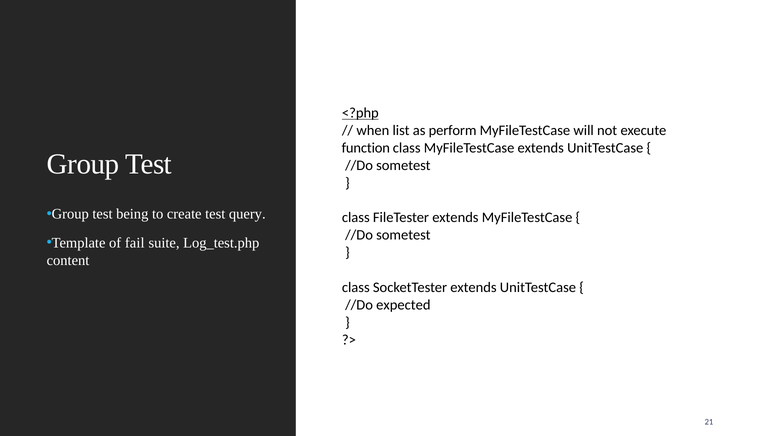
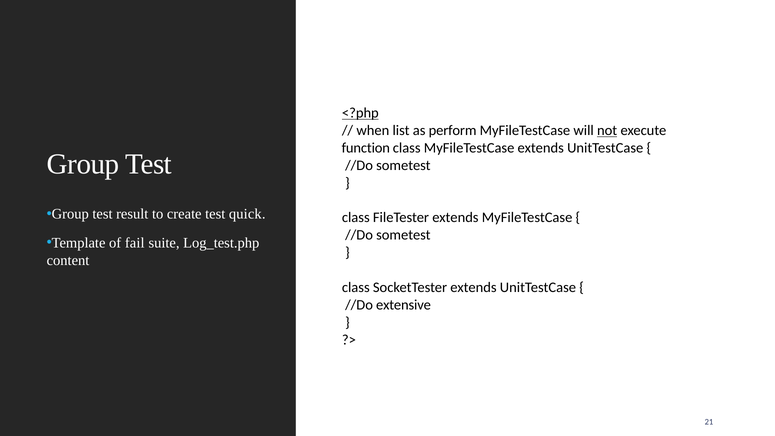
not underline: none -> present (607, 130)
being: being -> result (132, 214)
query: query -> quick (247, 214)
expected: expected -> extensive (403, 305)
